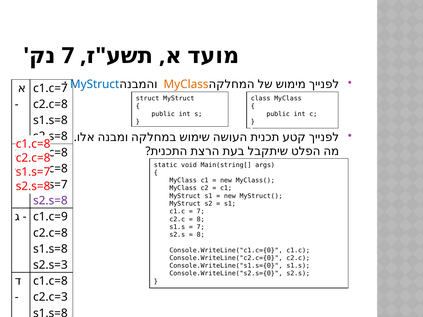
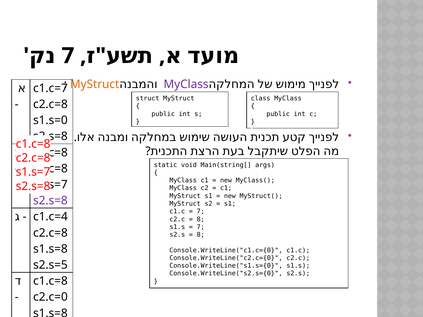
MyStruct colour: blue -> orange (95, 84)
MyClass colour: orange -> purple (186, 84)
s1.s=8: s1.s=8 -> s1.s=0 (50, 120)
c1.c=9: c1.c=9 -> c1.c=4 (50, 217)
s2.s=3: s2.s=3 -> s2.s=5 (50, 265)
c2.c=3: c2.c=3 -> c2.c=0 (50, 297)
